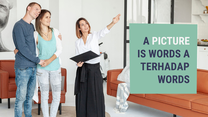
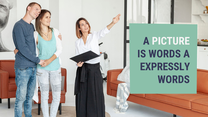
TERHADAP: TERHADAP -> EXPRESSLY (165, 67)
